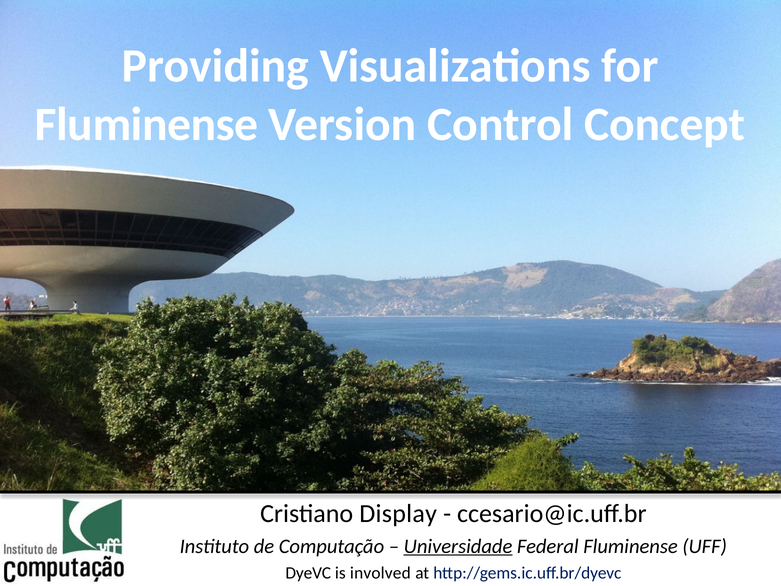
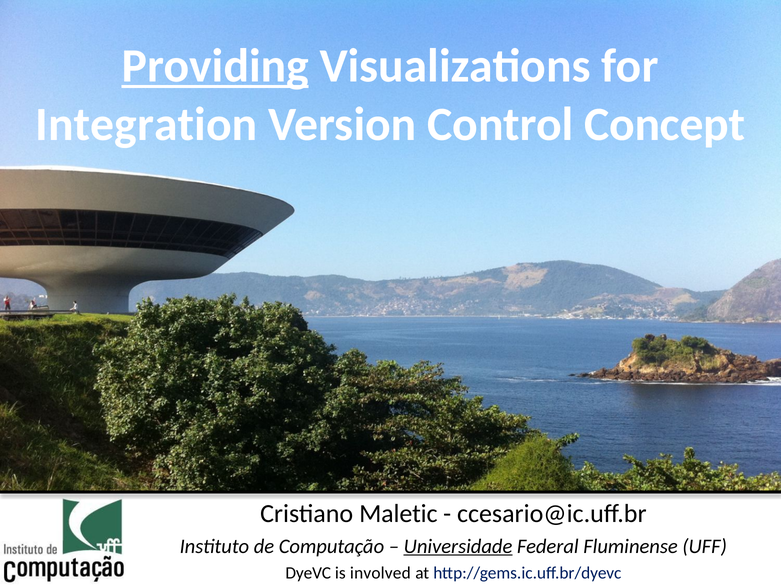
Providing underline: none -> present (215, 66)
Fluminense: Fluminense -> Integration (146, 124)
Display: Display -> Maletic (398, 514)
